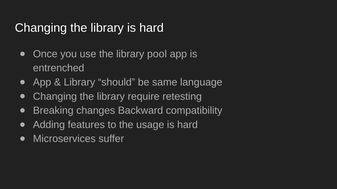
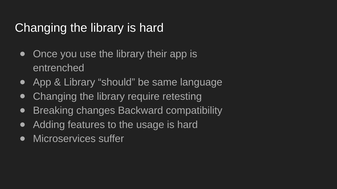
pool: pool -> their (157, 54)
